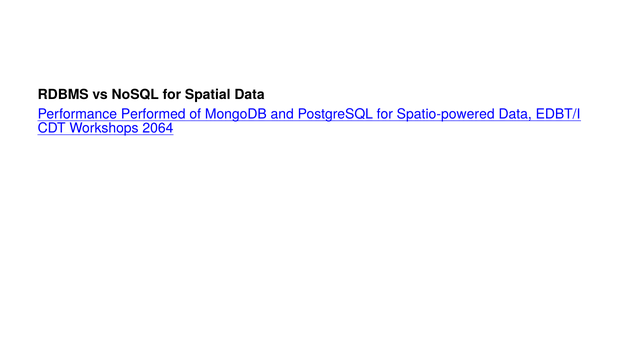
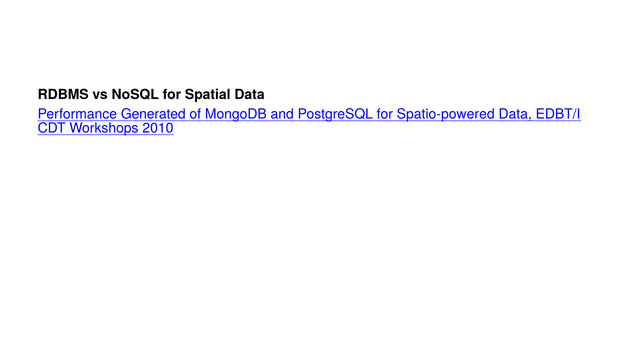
Performed: Performed -> Generated (153, 114)
2064: 2064 -> 2010 (158, 128)
